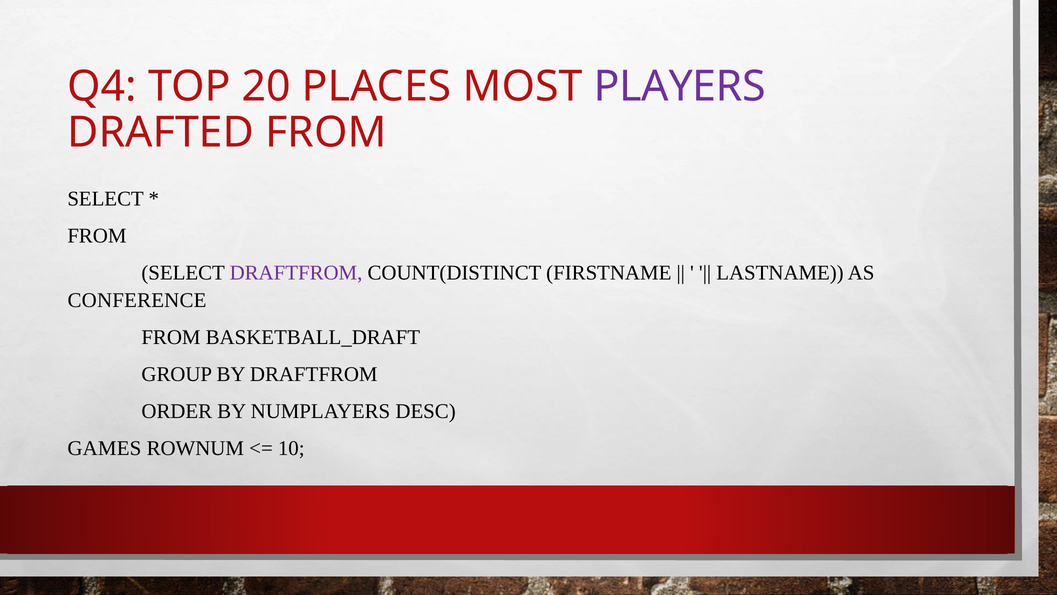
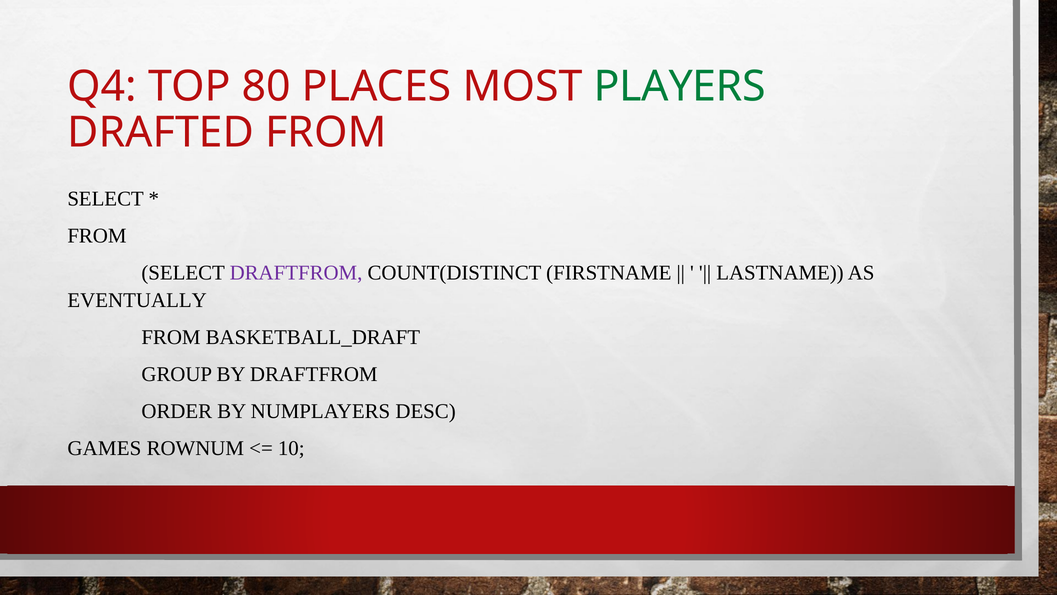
20: 20 -> 80 (266, 86)
PLAYERS colour: purple -> green (680, 86)
CONFERENCE: CONFERENCE -> EVENTUALLY (137, 300)
